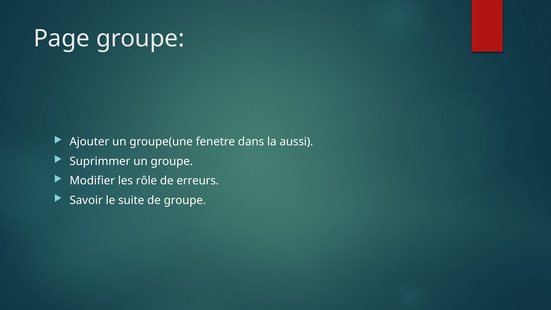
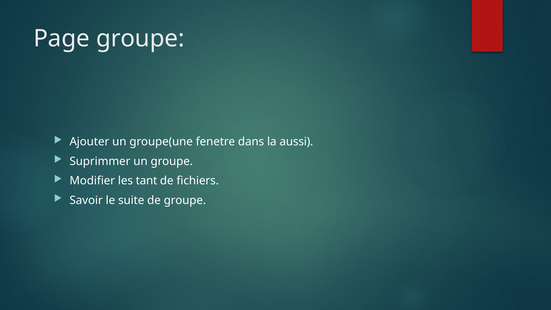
rôle: rôle -> tant (147, 181)
erreurs: erreurs -> fichiers (198, 181)
